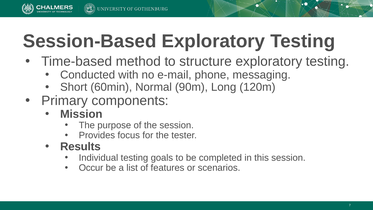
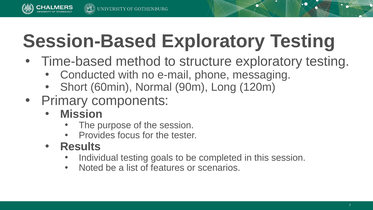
Occur: Occur -> Noted (91, 168)
